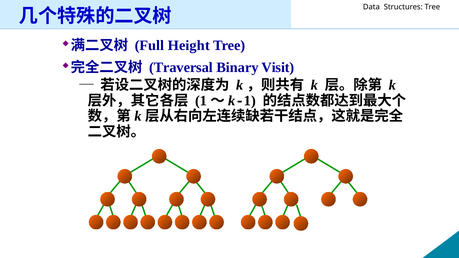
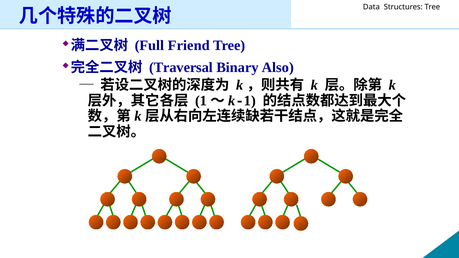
Height: Height -> Friend (189, 46)
Visit: Visit -> Also (278, 68)
